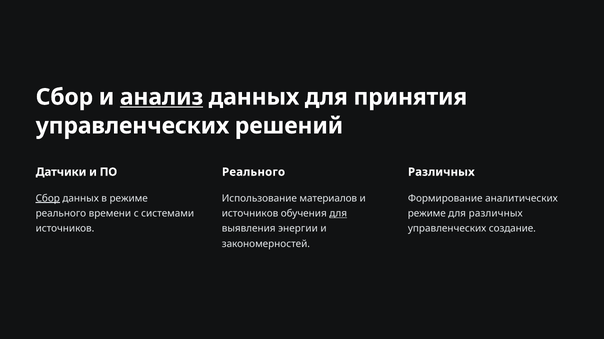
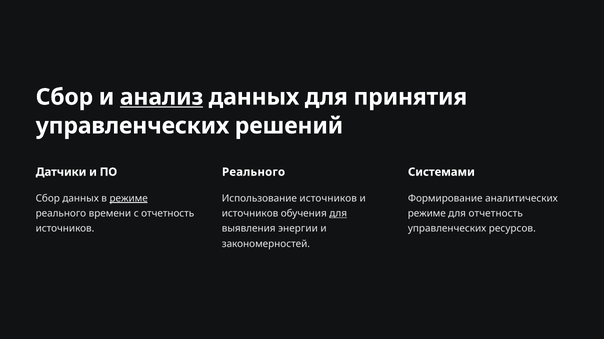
Различных: Различных -> Системами (441, 172)
Сбор underline: present -> none (48, 199)
режиме underline: none -> present (129, 199)
Использование материалов: материалов -> источников (328, 199)
с системами: системами -> отчетность (168, 214)
для различных: различных -> отчетность (496, 214)
создание: создание -> ресурсов (512, 229)
